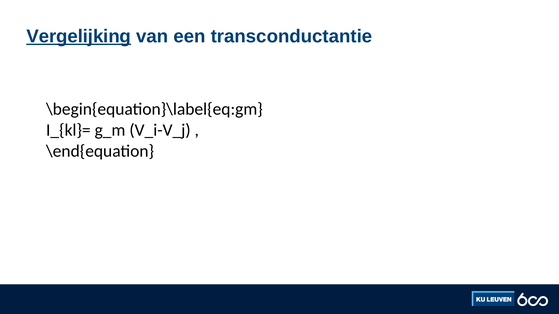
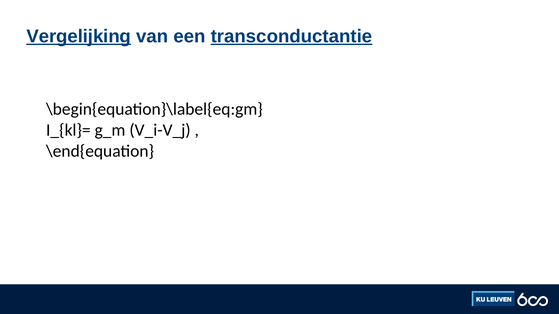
transconductantie underline: none -> present (291, 36)
